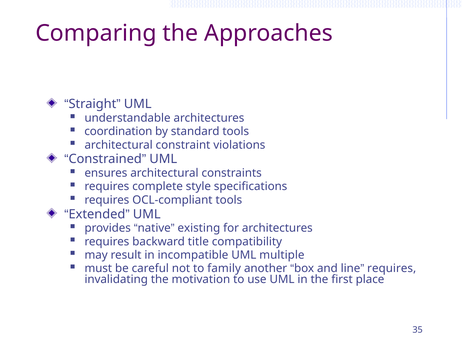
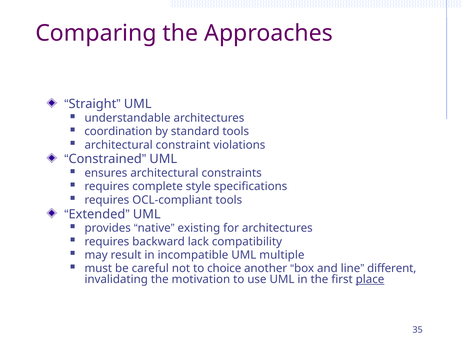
title: title -> lack (198, 242)
family: family -> choice (224, 269)
requires: requires -> different (392, 269)
place underline: none -> present (370, 280)
